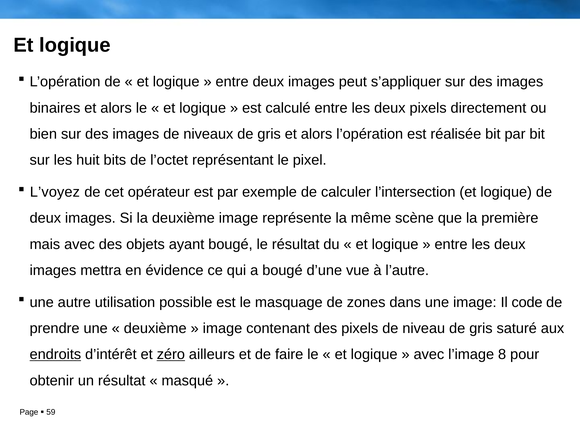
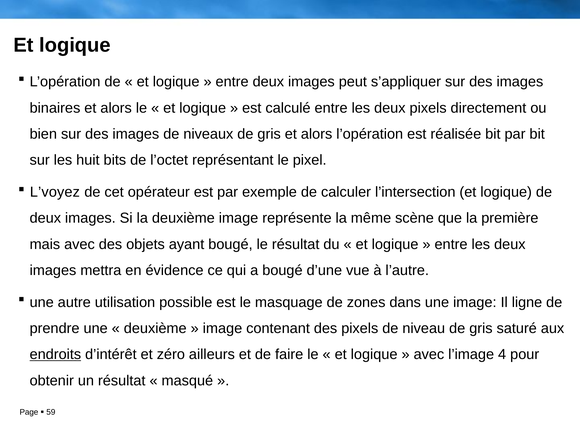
code: code -> ligne (527, 302)
zéro underline: present -> none (171, 354)
8: 8 -> 4 (502, 354)
